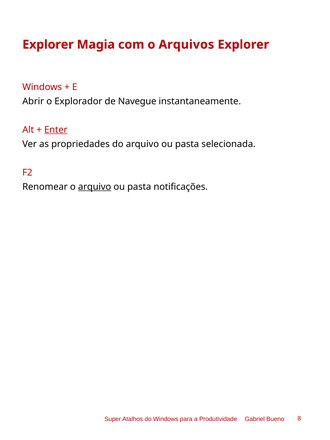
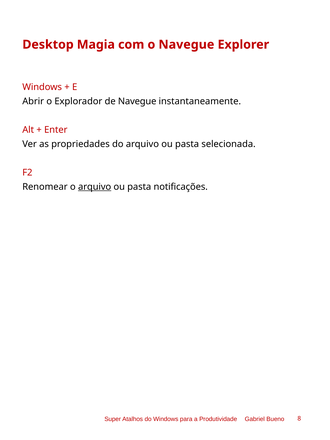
Explorer: Explorer -> Desktop (48, 45)
o Arquivos: Arquivos -> Navegue (186, 45)
Enter underline: present -> none (56, 130)
